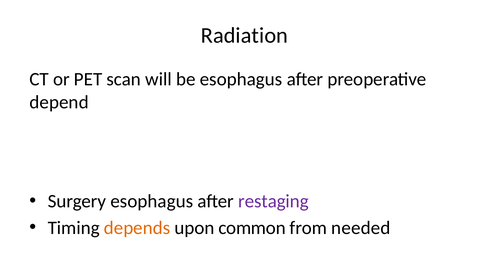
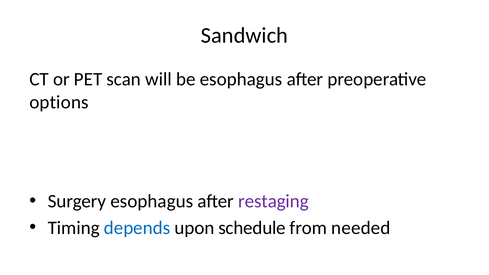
Radiation: Radiation -> Sandwich (244, 35)
depend: depend -> options (59, 102)
depends colour: orange -> blue (137, 228)
common: common -> schedule (252, 228)
